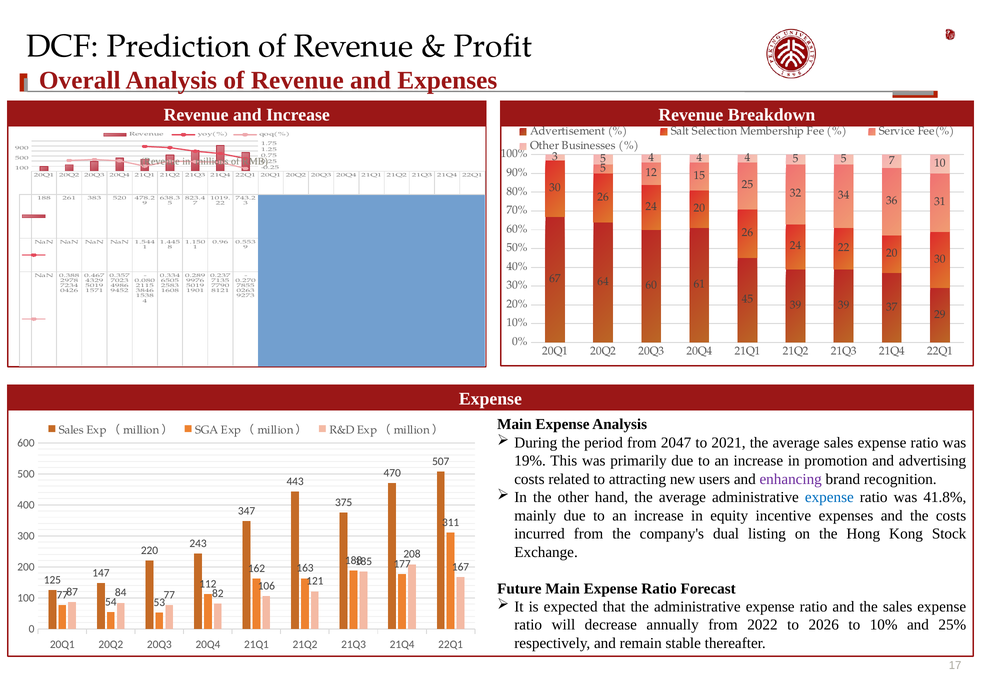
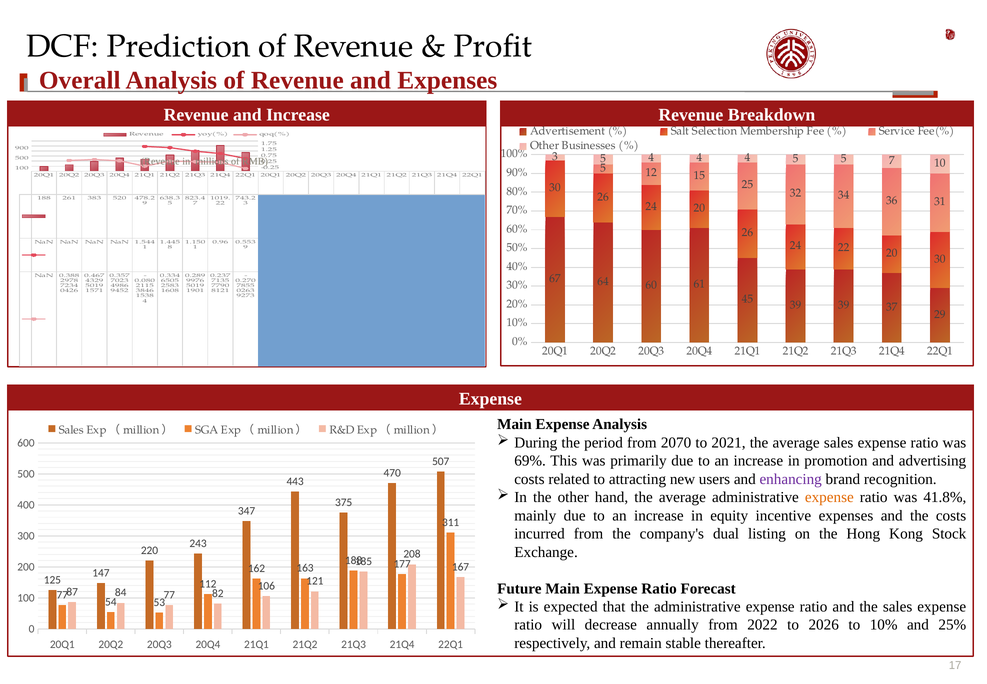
2047: 2047 -> 2070 (676, 442)
19%: 19% -> 69% (530, 461)
expense colour: blue -> orange (829, 497)
